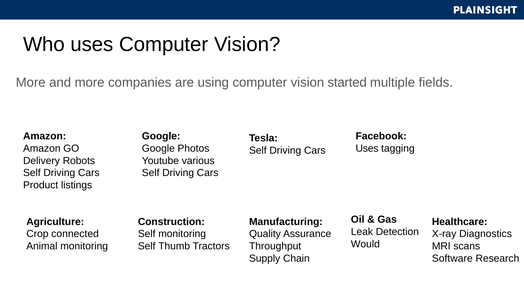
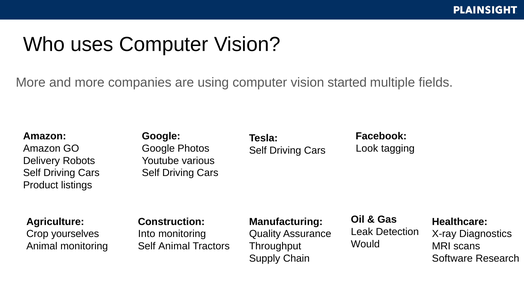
Uses: Uses -> Look (367, 148)
connected: connected -> yourselves (75, 234)
Self: Self -> Into (147, 234)
Self Thumb: Thumb -> Animal (174, 246)
